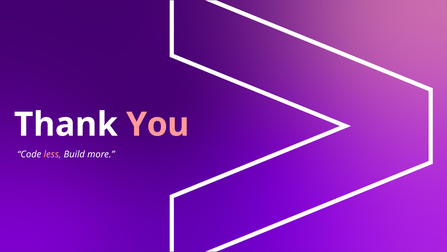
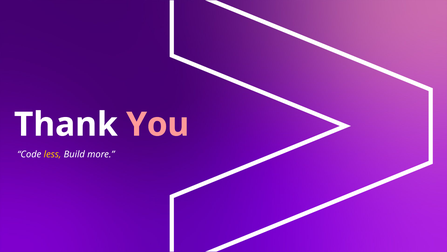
less colour: pink -> yellow (52, 154)
